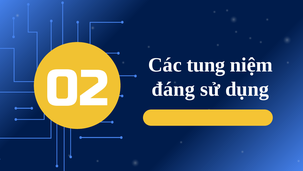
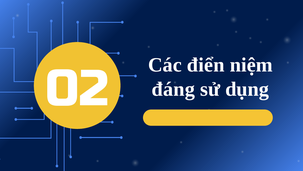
tung: tung -> điển (206, 65)
